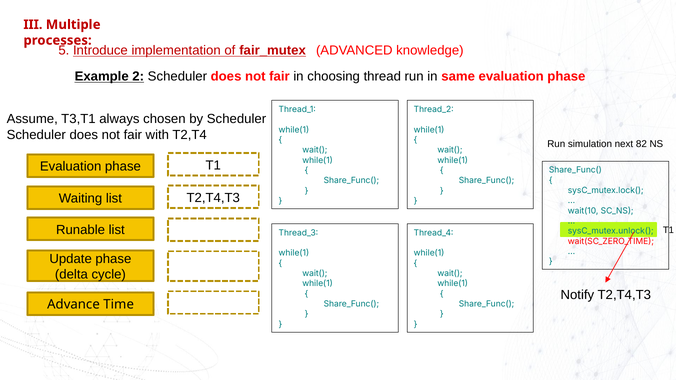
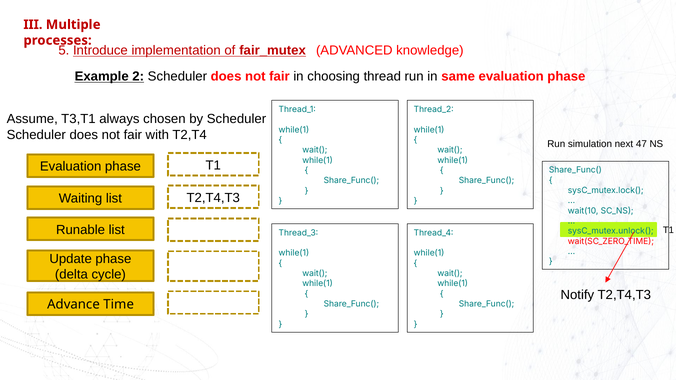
82: 82 -> 47 (641, 144)
